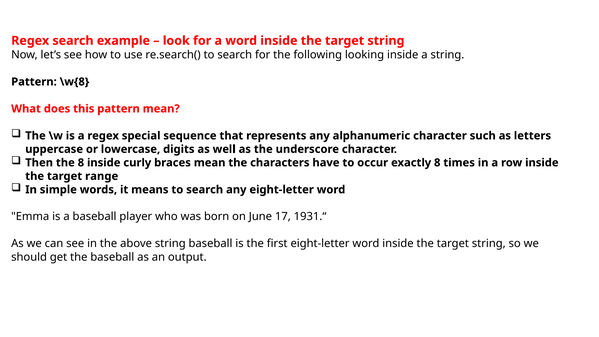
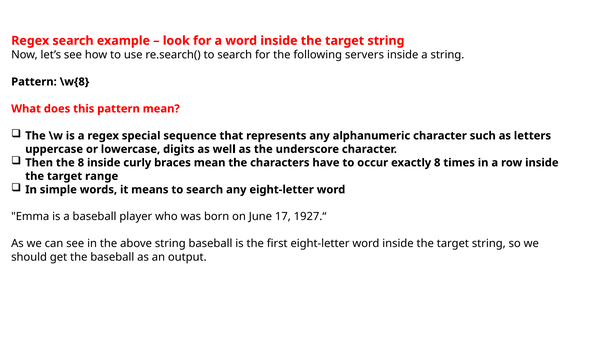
looking: looking -> servers (364, 55)
1931.“: 1931.“ -> 1927.“ (310, 217)
